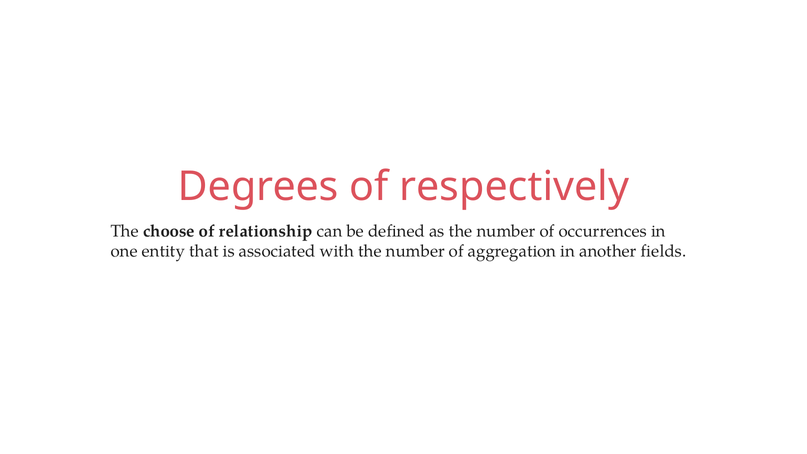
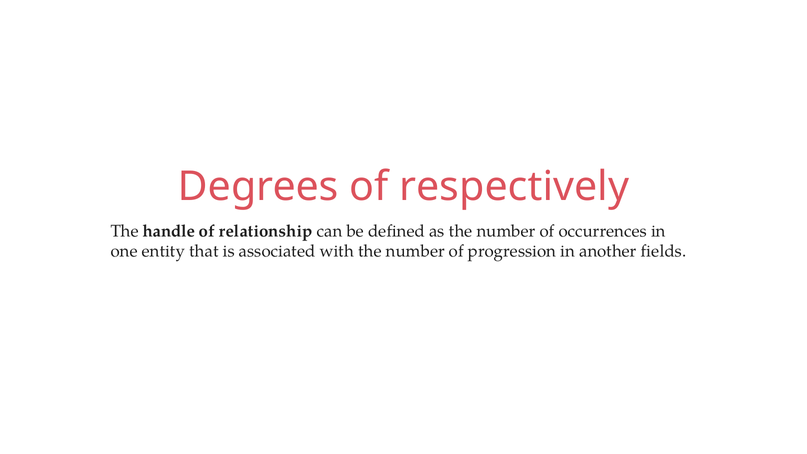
choose: choose -> handle (169, 231)
aggregation: aggregation -> progression (512, 251)
